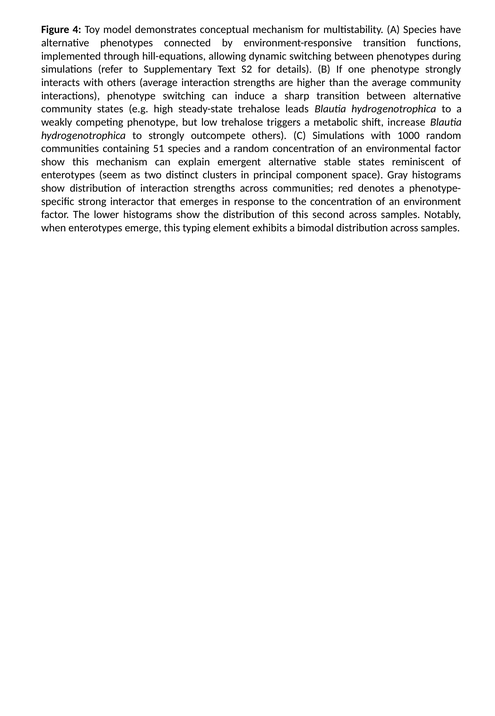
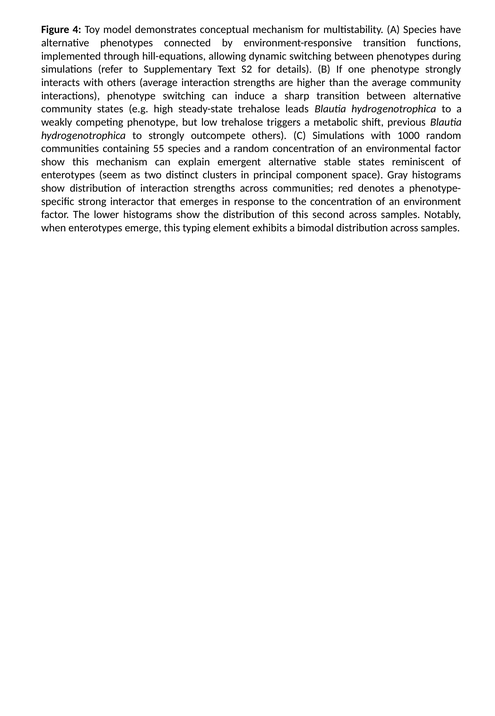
increase: increase -> previous (406, 122)
51: 51 -> 55 (159, 148)
